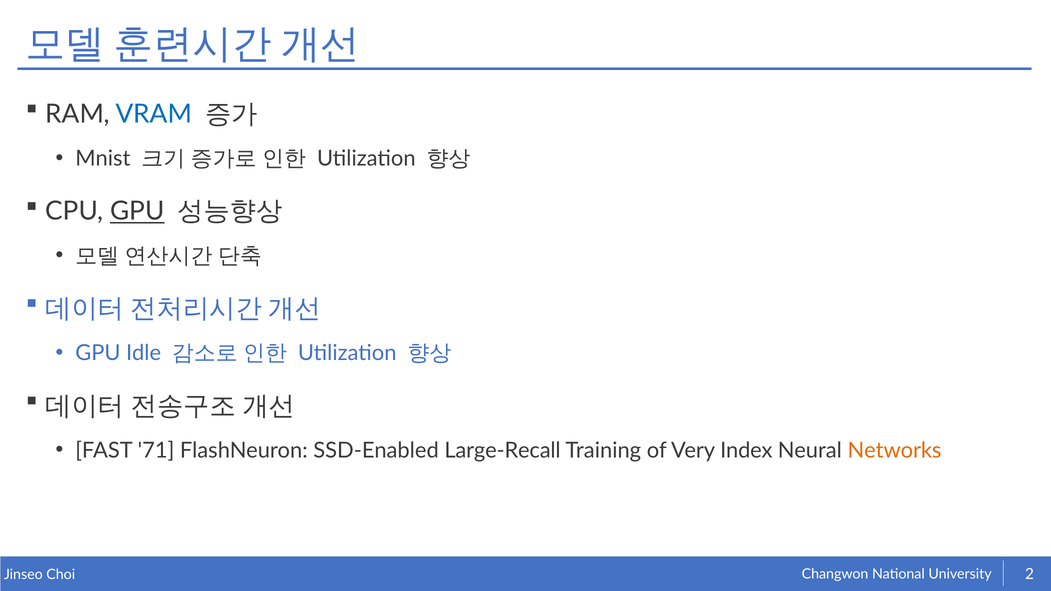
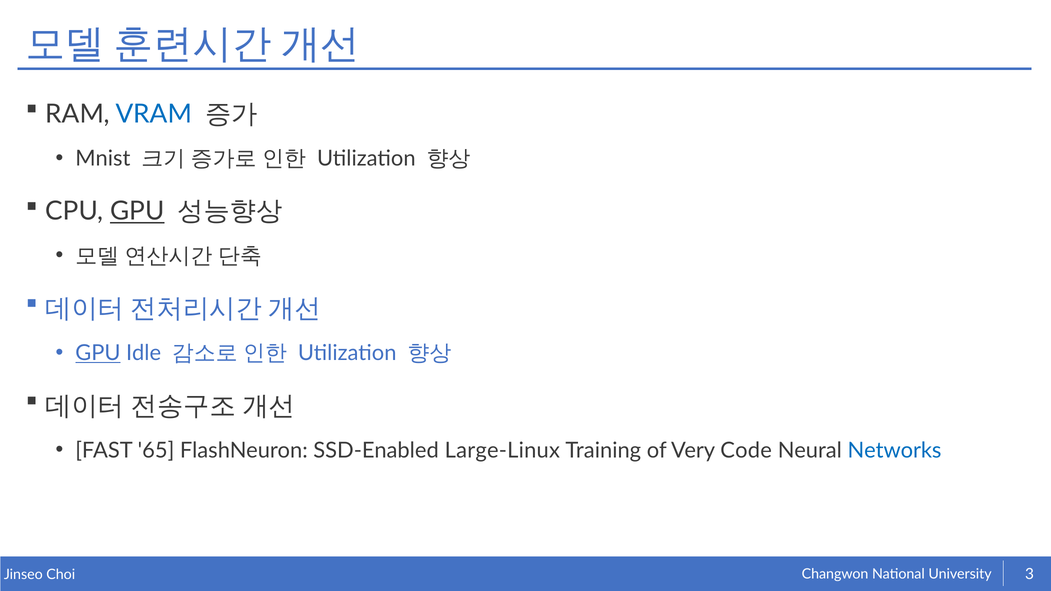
GPU underline: none -> present (98, 353)
71: 71 -> 65 (156, 451)
Large-Recall: Large-Recall -> Large-Linux (502, 451)
Index: Index -> Code (746, 451)
Networks colour: orange -> blue (895, 451)
2: 2 -> 3 (1029, 574)
